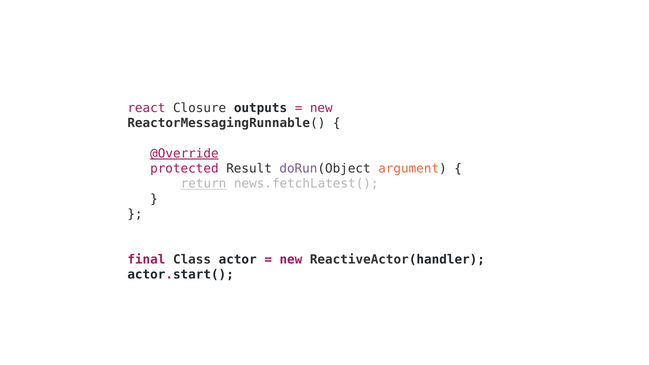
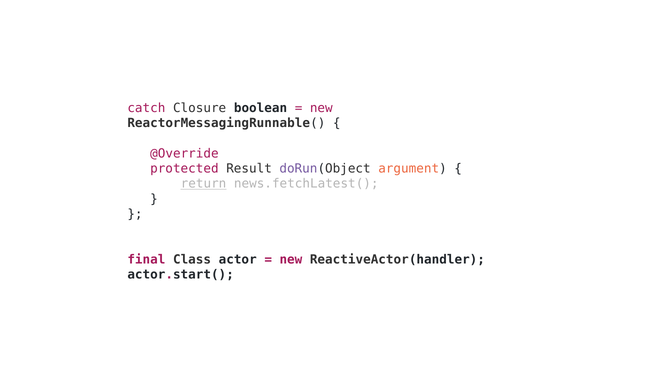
react: react -> catch (146, 108)
outputs: outputs -> boolean (261, 108)
@Override underline: present -> none (184, 154)
